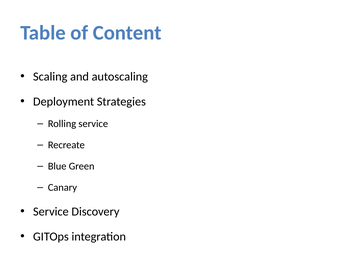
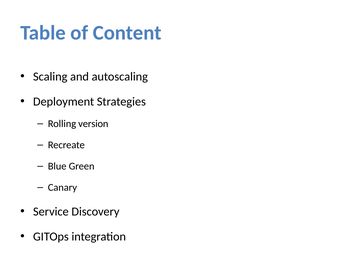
Rolling service: service -> version (93, 124)
